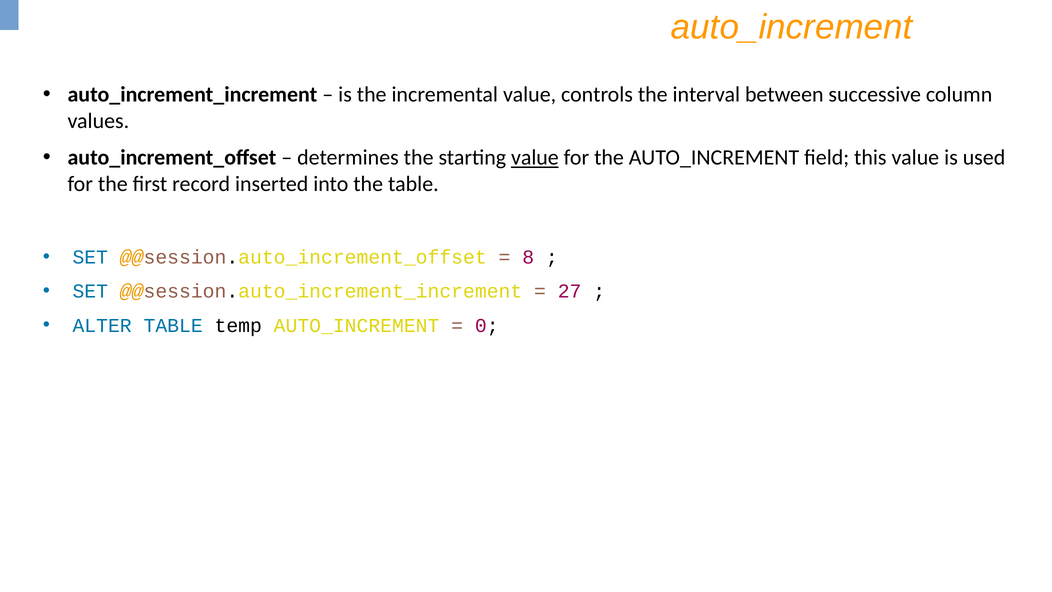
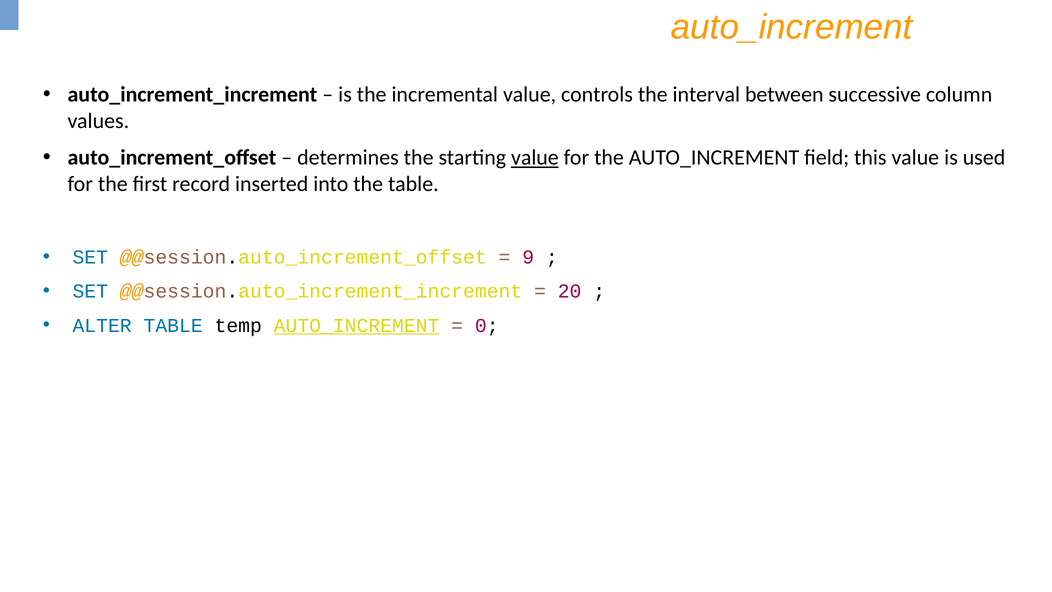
8: 8 -> 9 (528, 257)
27: 27 -> 20 (570, 291)
AUTO_INCREMENT underline: none -> present (357, 325)
